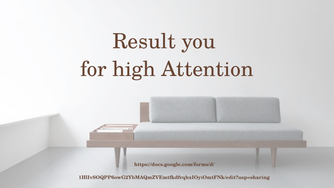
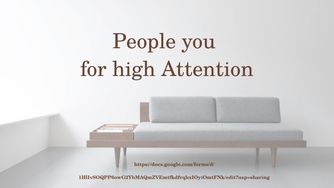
Result: Result -> People (144, 42)
